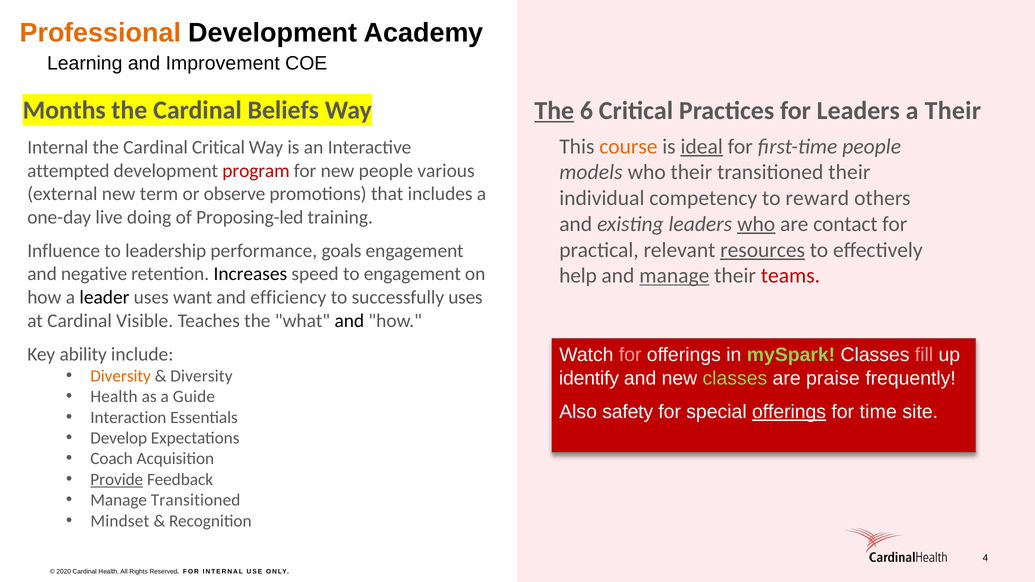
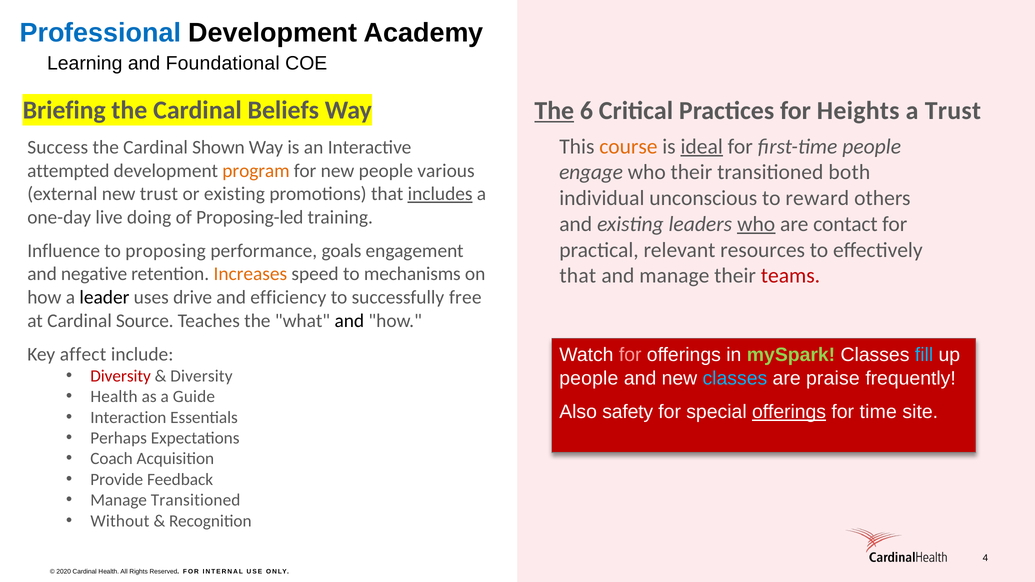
Professional colour: orange -> blue (100, 33)
Improvement: Improvement -> Foundational (223, 64)
Months: Months -> Briefing (64, 110)
for Leaders: Leaders -> Heights (858, 111)
a Their: Their -> Trust (953, 111)
Internal: Internal -> Success (58, 147)
Cardinal Critical: Critical -> Shown (218, 147)
program colour: red -> orange (256, 171)
models: models -> engage (591, 172)
transitioned their: their -> both (849, 172)
new term: term -> trust (159, 194)
or observe: observe -> existing (234, 194)
includes underline: none -> present (440, 194)
competency: competency -> unconscious (703, 198)
resources underline: present -> none (763, 250)
leadership: leadership -> proposing (166, 251)
Increases colour: black -> orange (250, 274)
to engagement: engagement -> mechanisms (412, 274)
help: help -> that (578, 276)
manage underline: present -> none (674, 276)
want: want -> drive (193, 297)
successfully uses: uses -> free (465, 297)
Visible: Visible -> Source (145, 321)
fill colour: pink -> light blue (924, 355)
ability: ability -> affect (83, 354)
Diversity colour: orange -> red (121, 376)
identify: identify -> people (589, 378)
classes colour: light green -> light blue (735, 378)
Develop: Develop -> Perhaps (119, 438)
Provide underline: present -> none (117, 480)
Mindset: Mindset -> Without (120, 521)
